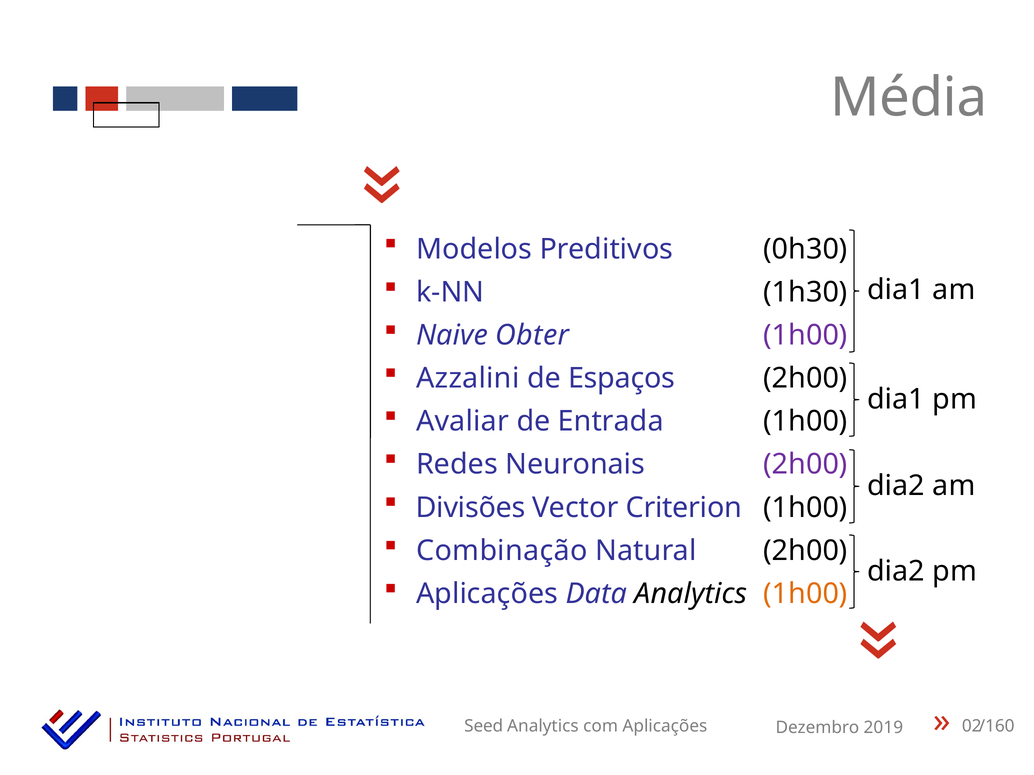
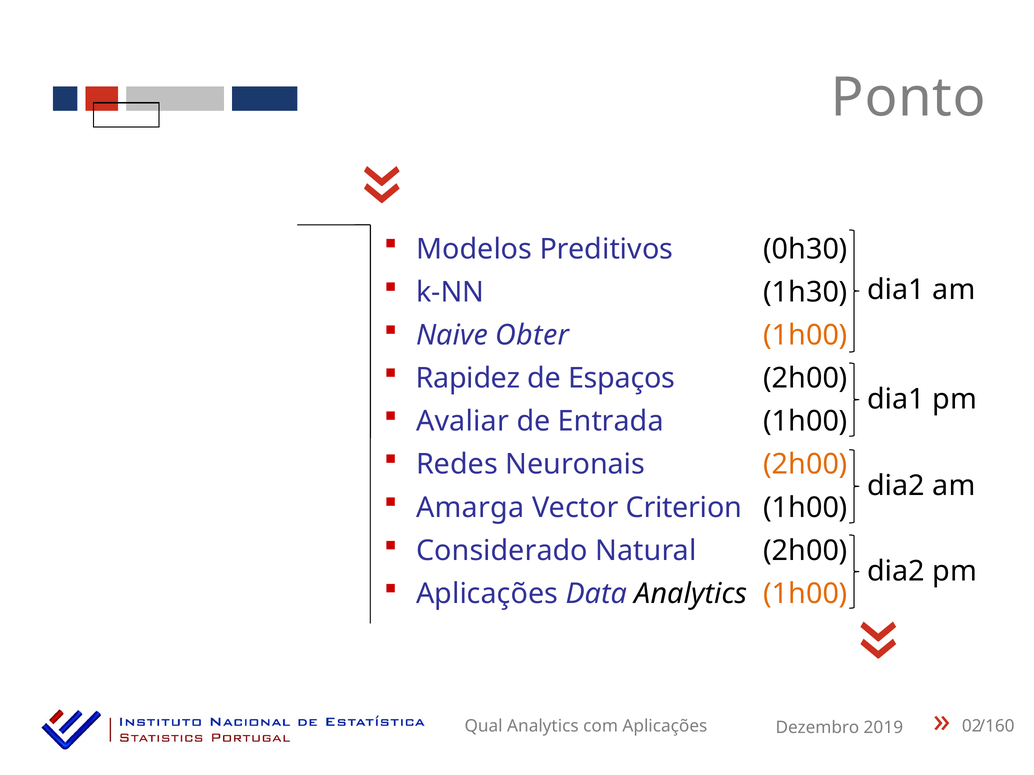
Média: Média -> Ponto (908, 98)
1h00 colour: purple -> orange (805, 335)
Azzalini: Azzalini -> Rapidez (468, 379)
2h00 colour: purple -> orange (805, 465)
Divisões: Divisões -> Amarga (470, 508)
Combinação: Combinação -> Considerado (502, 551)
Seed: Seed -> Qual (484, 727)
